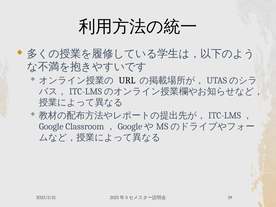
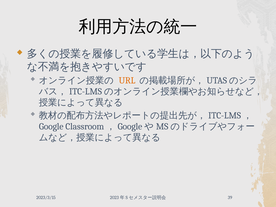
URL colour: black -> orange (127, 80)
